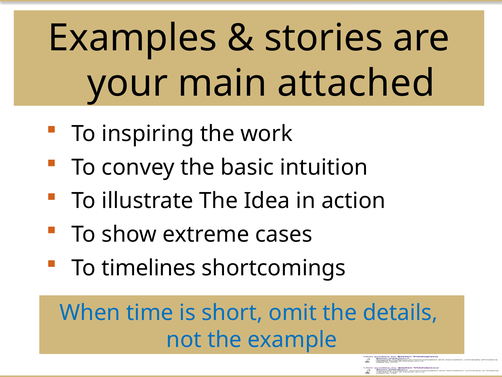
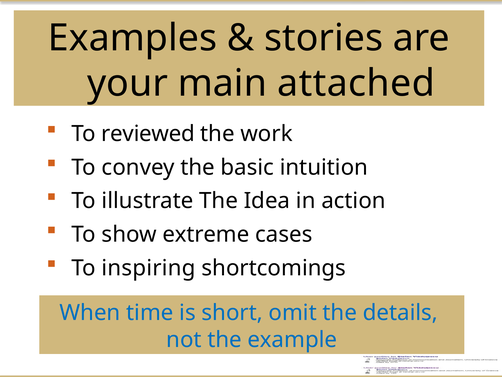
inspiring: inspiring -> reviewed (148, 134)
timelines: timelines -> inspiring (149, 268)
